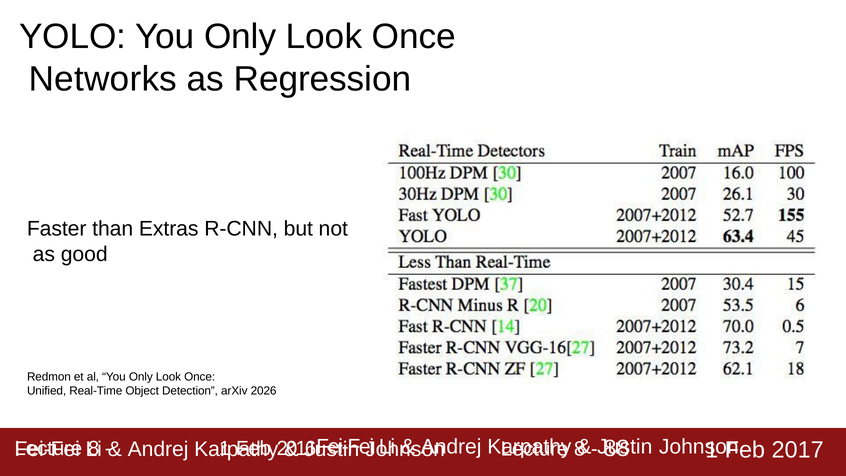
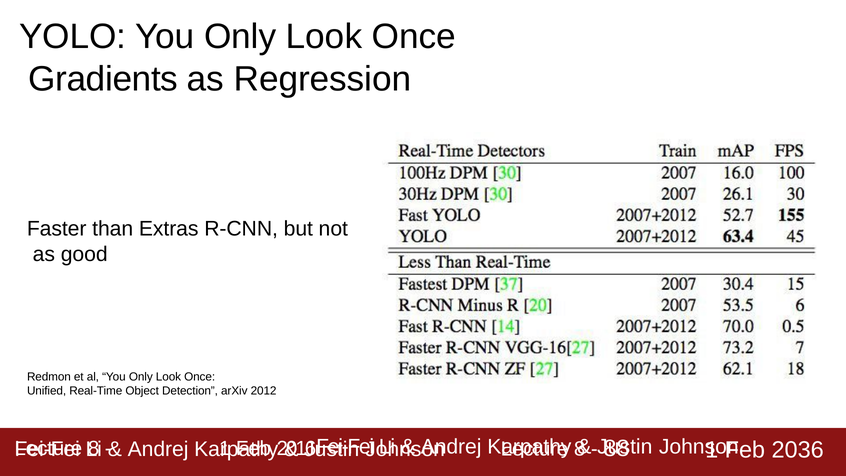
Networks: Networks -> Gradients (103, 79)
2026: 2026 -> 2012 (264, 391)
2017: 2017 -> 2036 (798, 450)
